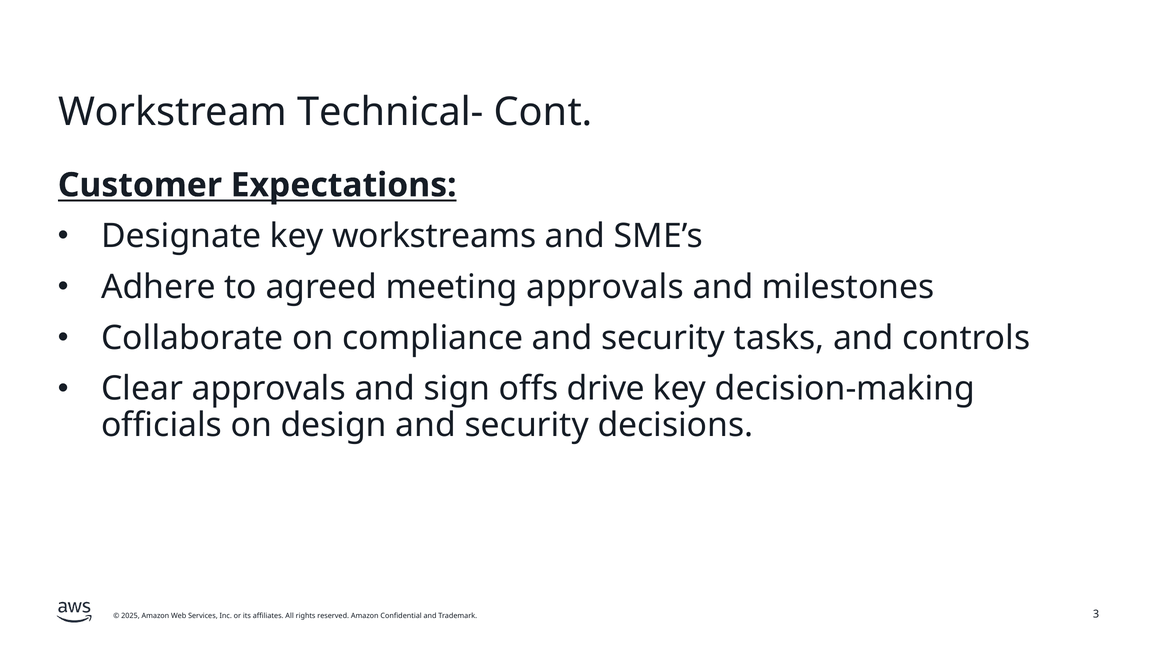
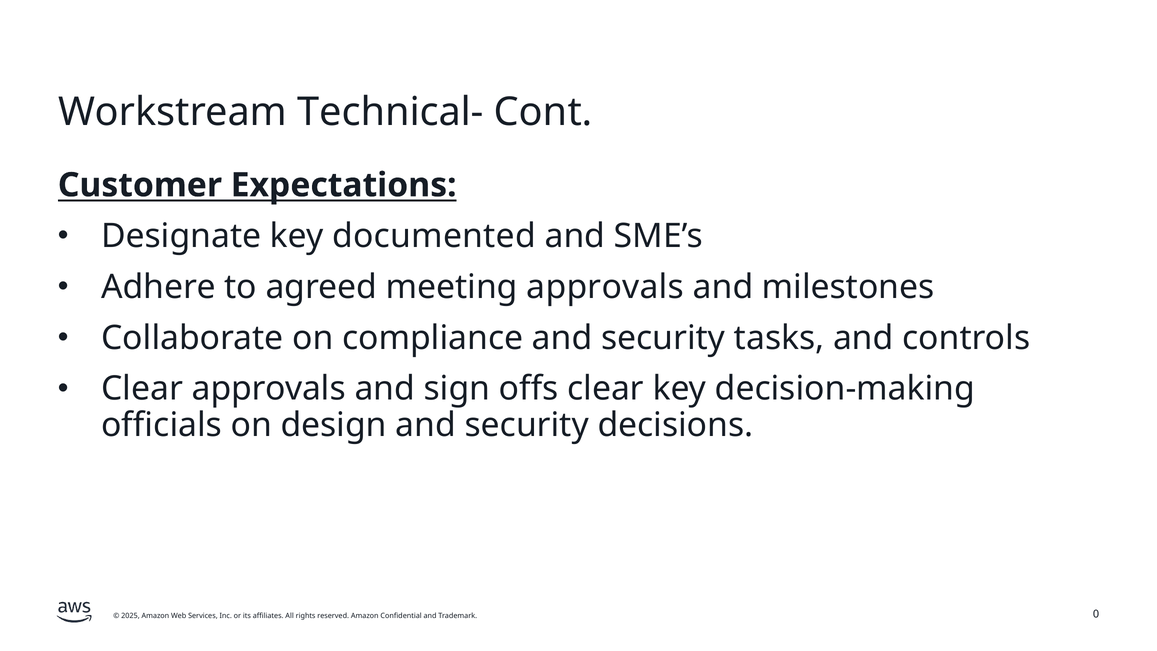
workstreams: workstreams -> documented (434, 236)
offs drive: drive -> clear (606, 389)
3: 3 -> 0 (1096, 614)
